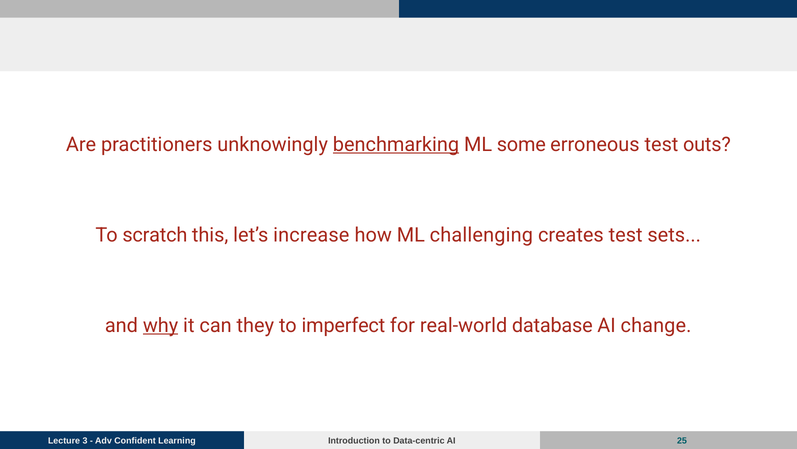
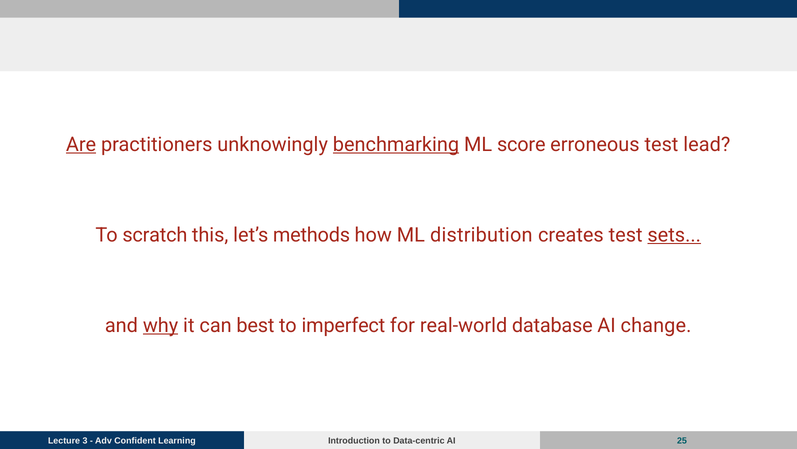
Are underline: none -> present (81, 144)
some: some -> score (521, 144)
outs: outs -> lead (707, 144)
increase: increase -> methods (311, 235)
challenging: challenging -> distribution (481, 235)
sets underline: none -> present (674, 235)
they: they -> best (255, 325)
